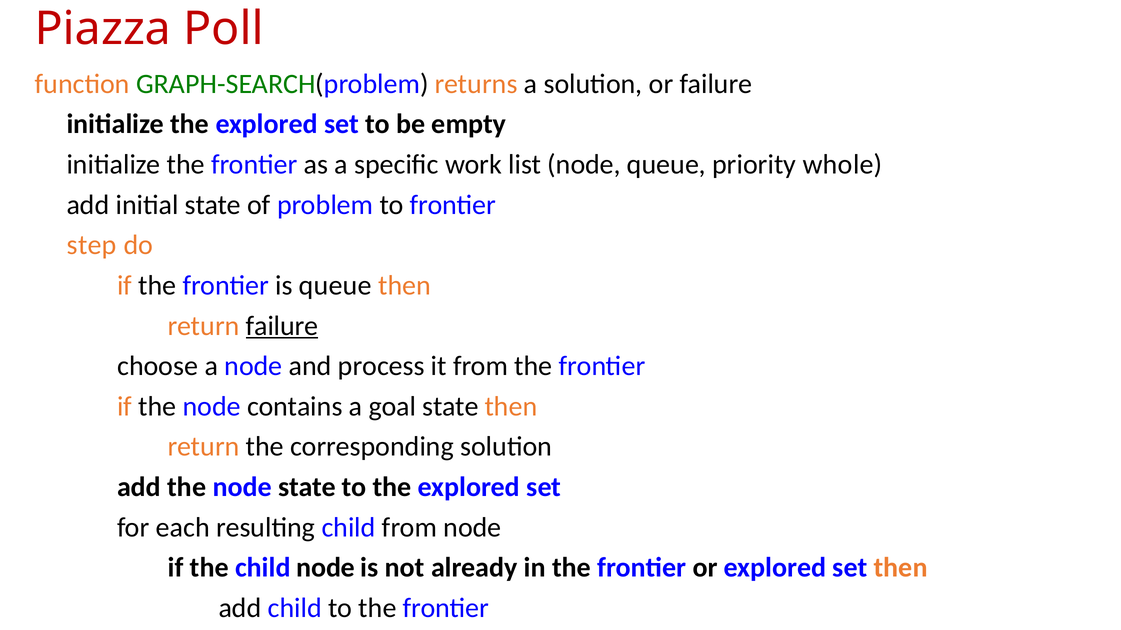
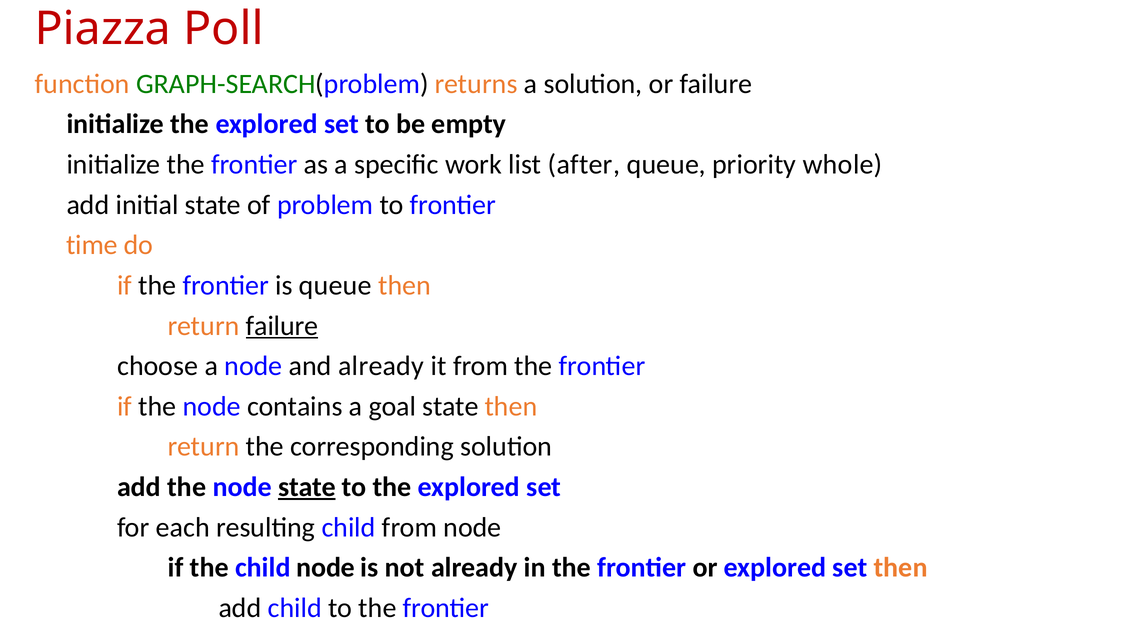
list node: node -> after (584, 165)
step: step -> time (92, 245)
and process: process -> already (381, 366)
state underline: none -> present (307, 487)
